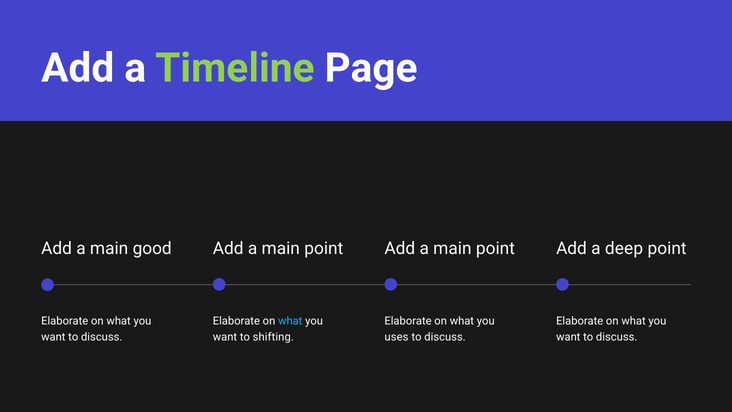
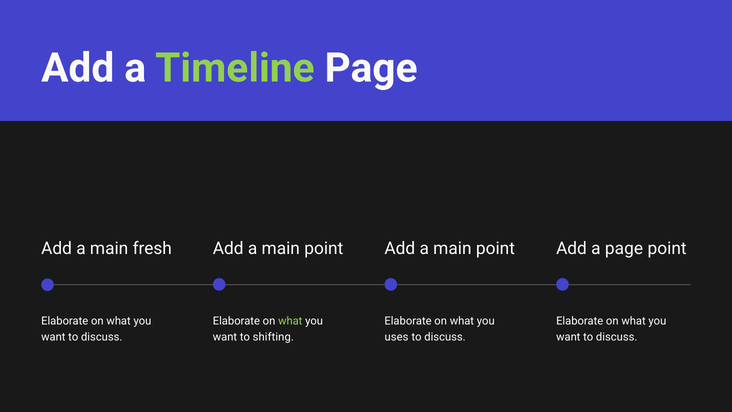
good: good -> fresh (152, 248)
a deep: deep -> page (624, 248)
what colour: light blue -> light green (290, 321)
